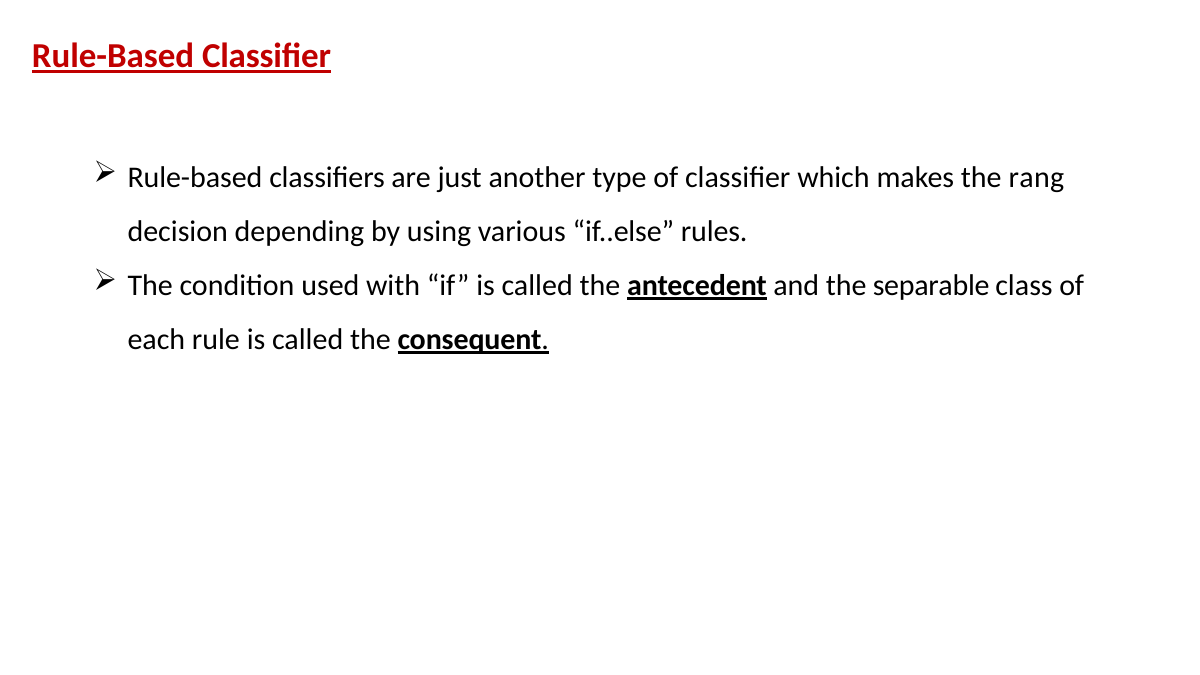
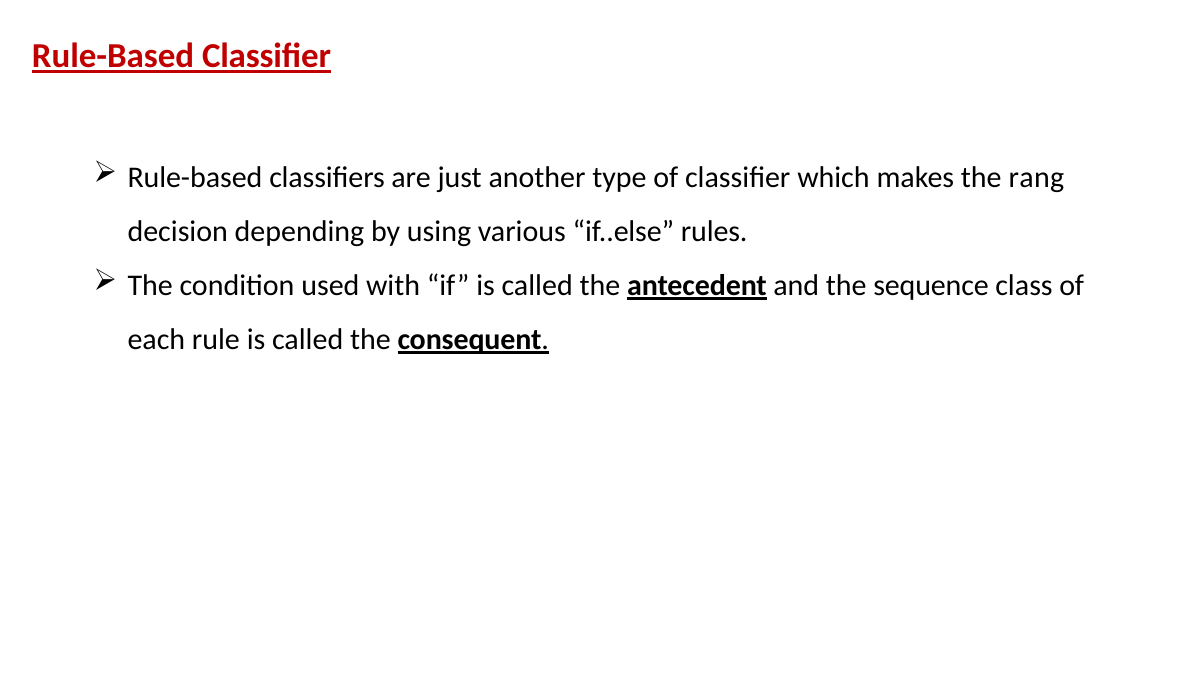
separable: separable -> sequence (931, 285)
